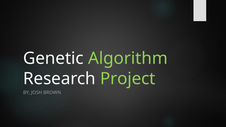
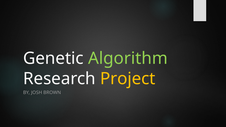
Project colour: light green -> yellow (128, 79)
